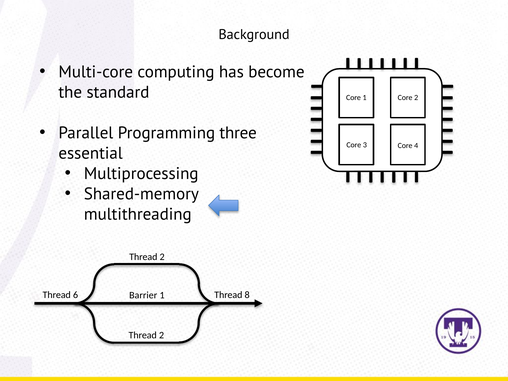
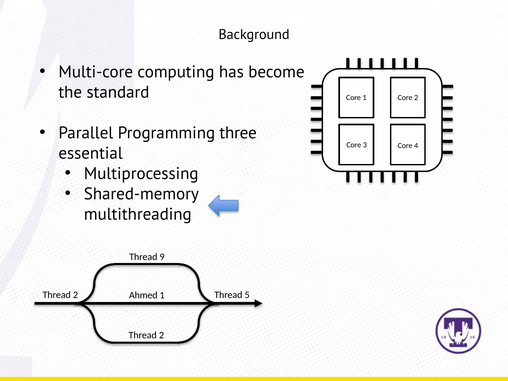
2: 2 -> 9 (162, 257)
6: 6 -> 2 (76, 295)
8: 8 -> 5 (247, 295)
Barrier: Barrier -> Ahmed (143, 295)
